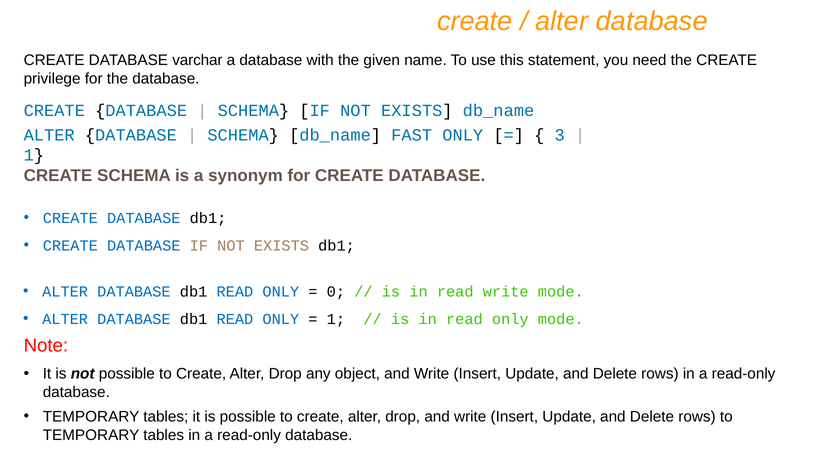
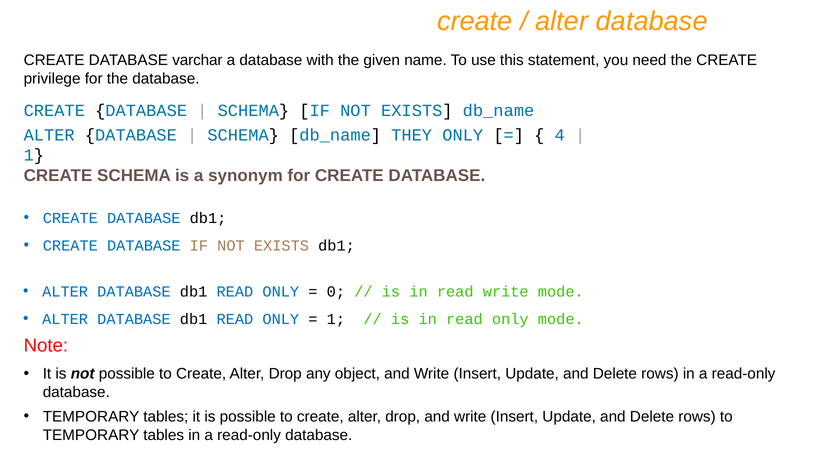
FAST: FAST -> THEY (412, 135)
3: 3 -> 4 (560, 135)
